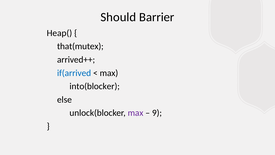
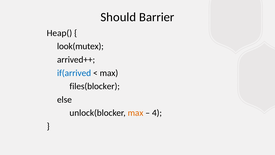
that(mutex: that(mutex -> look(mutex (80, 46)
into(blocker: into(blocker -> files(blocker (95, 86)
max colour: purple -> orange (136, 113)
9: 9 -> 4 (157, 113)
